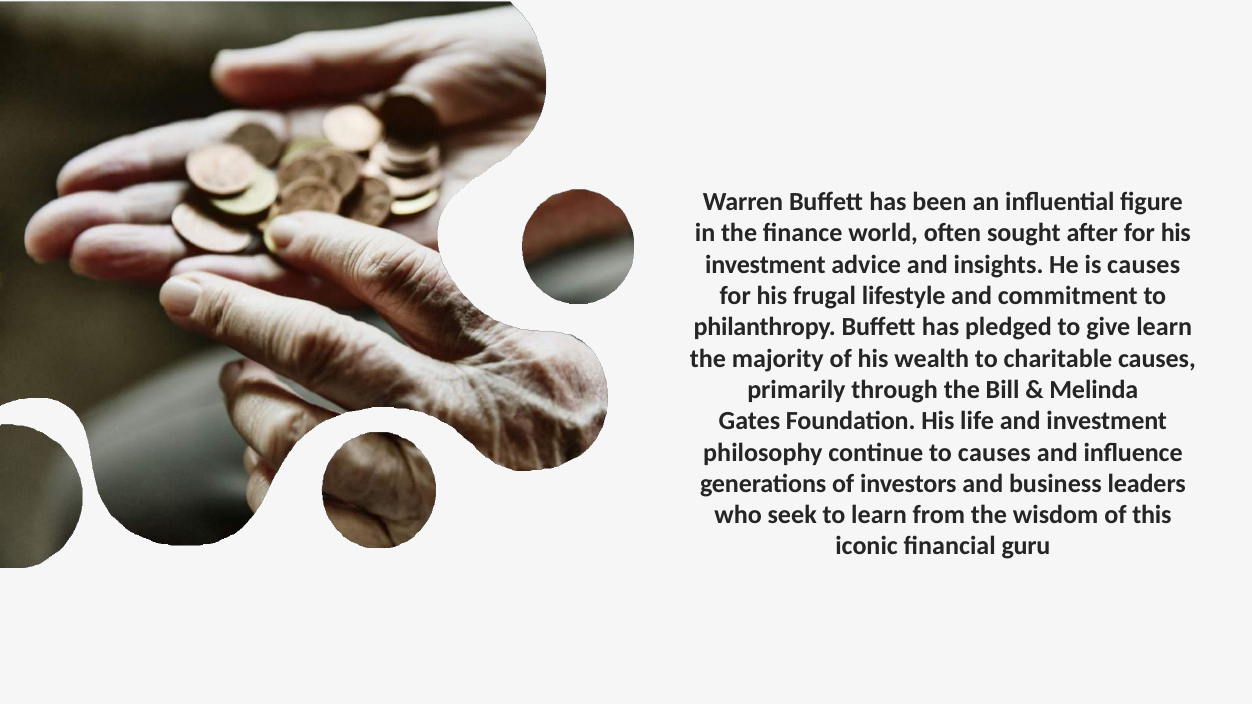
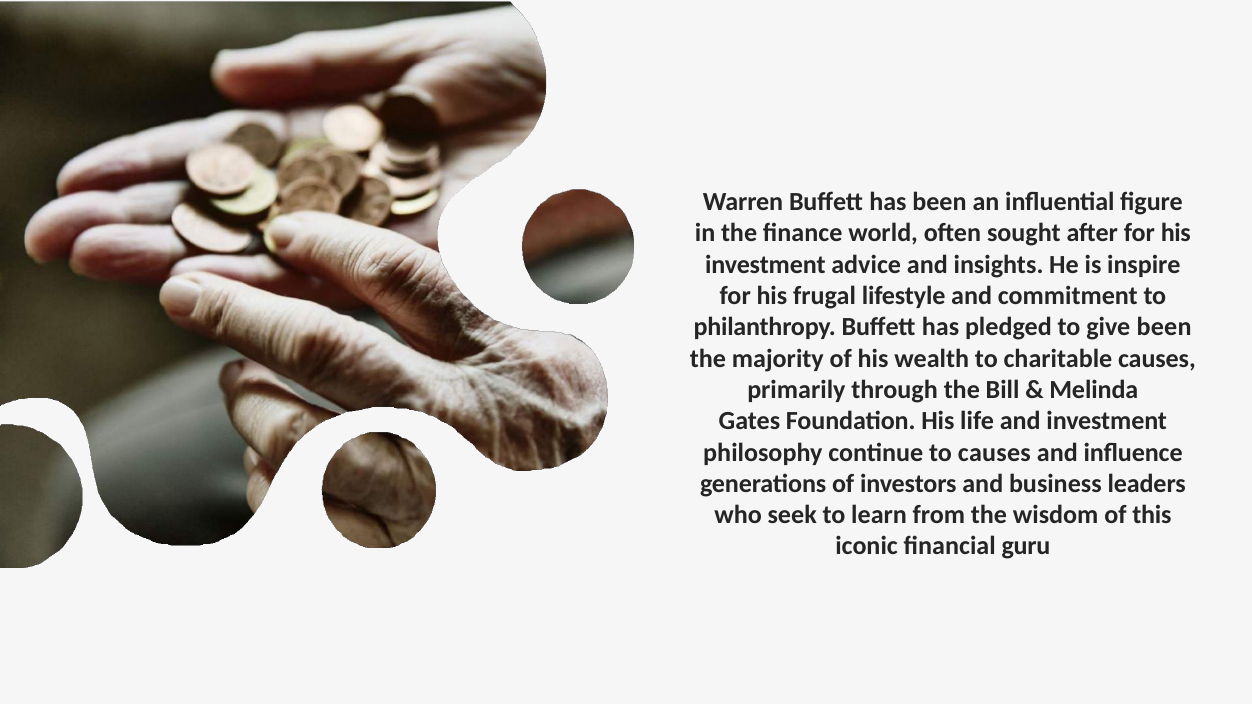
is causes: causes -> inspire (1144, 265)
give learn: learn -> been (1164, 327)
